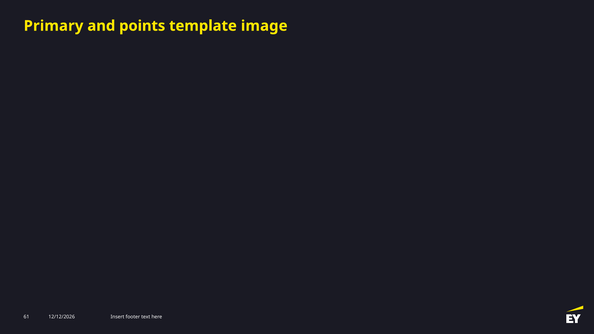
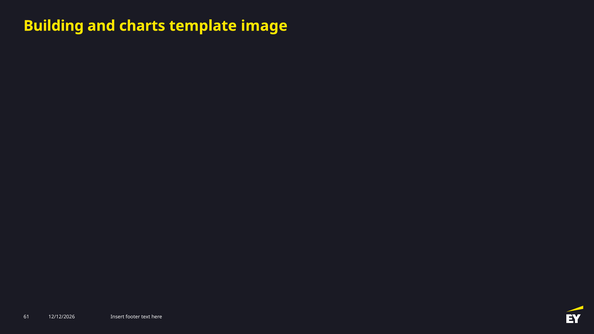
Primary: Primary -> Building (54, 26)
points: points -> charts (142, 26)
